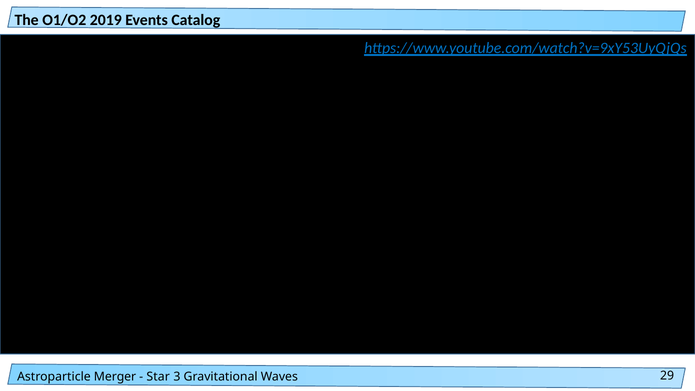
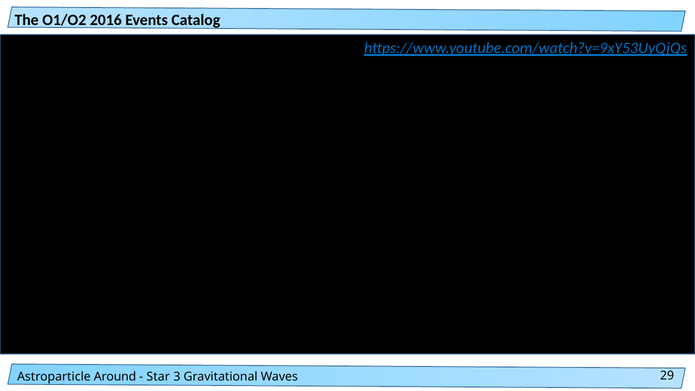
2019: 2019 -> 2016 (106, 20)
Merger: Merger -> Around (115, 377)
